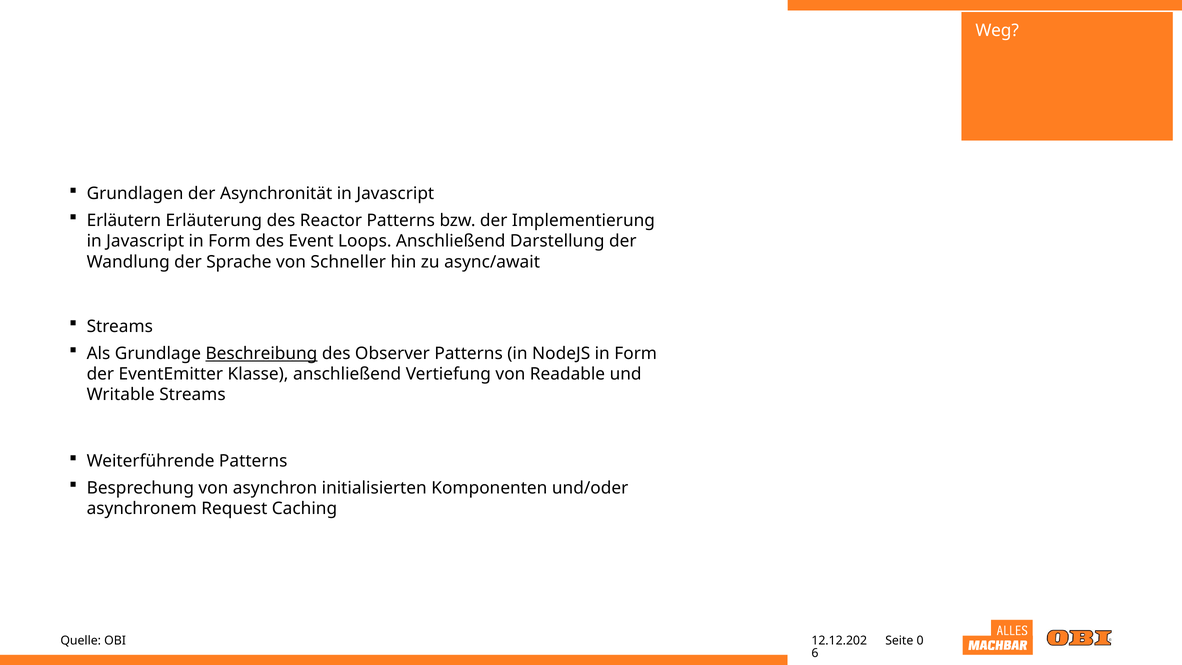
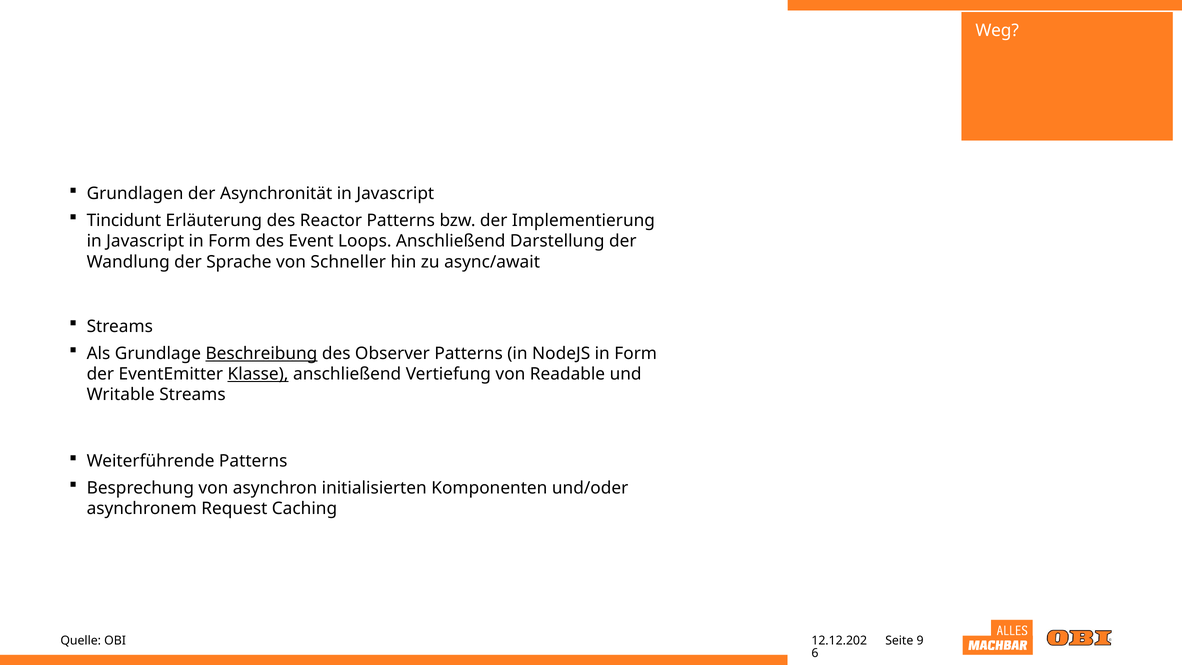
Erläutern: Erläutern -> Tincidunt (124, 221)
Klasse underline: none -> present (258, 374)
0: 0 -> 9 (920, 641)
